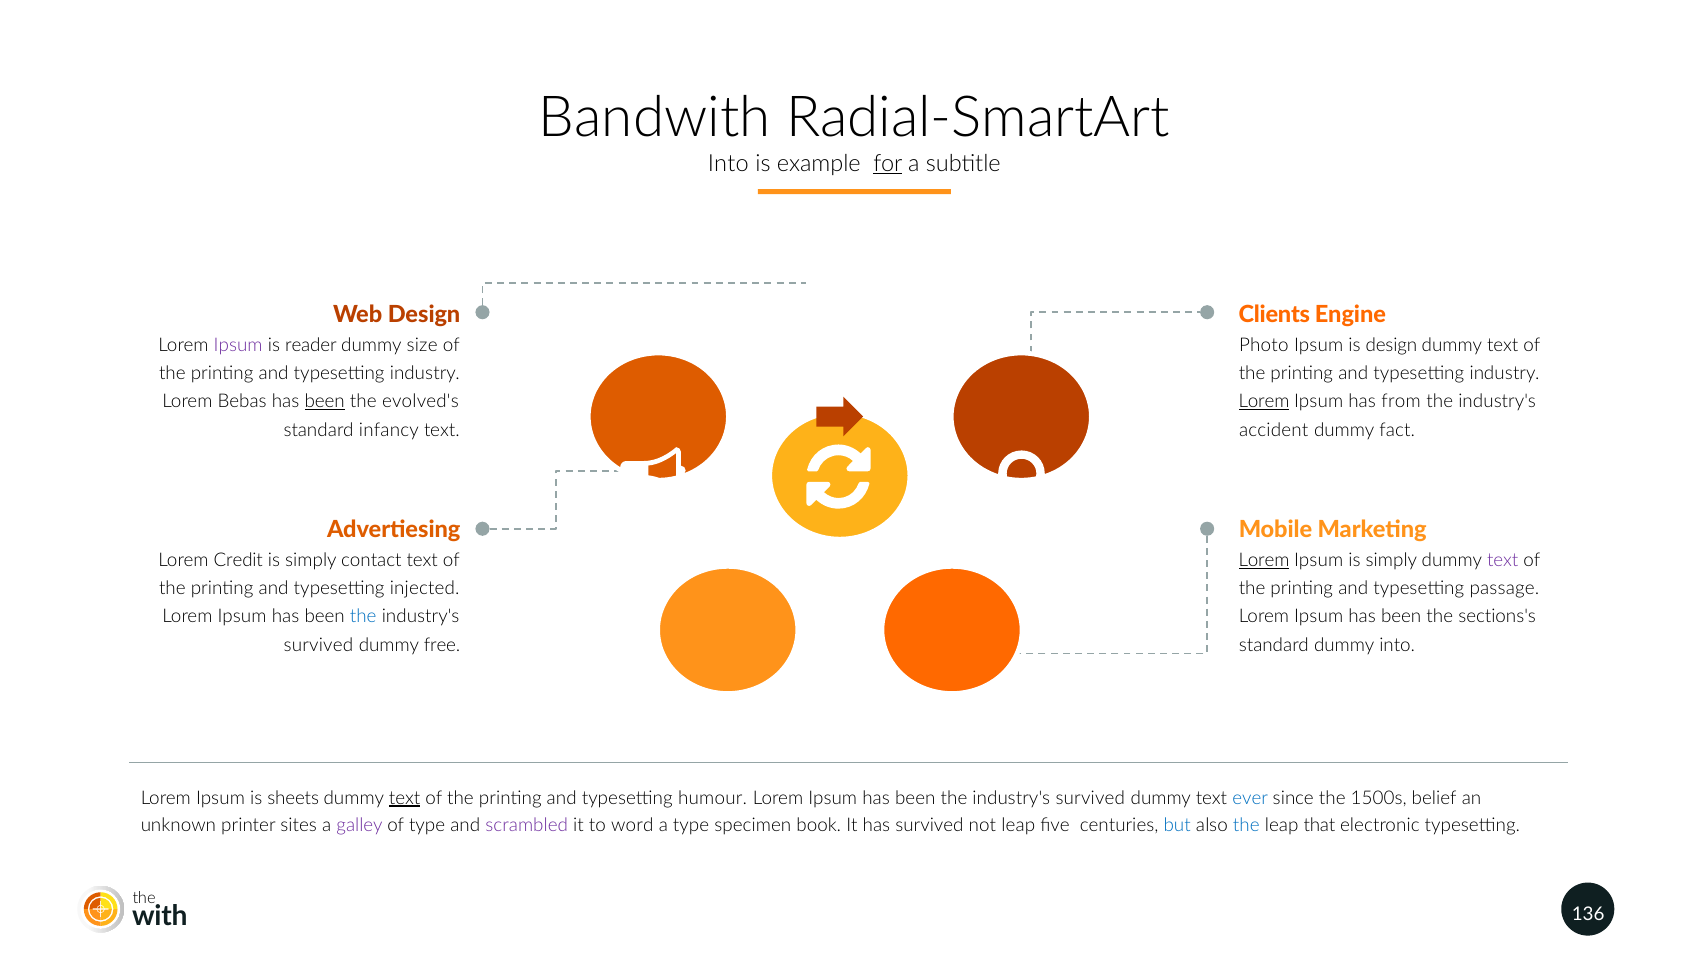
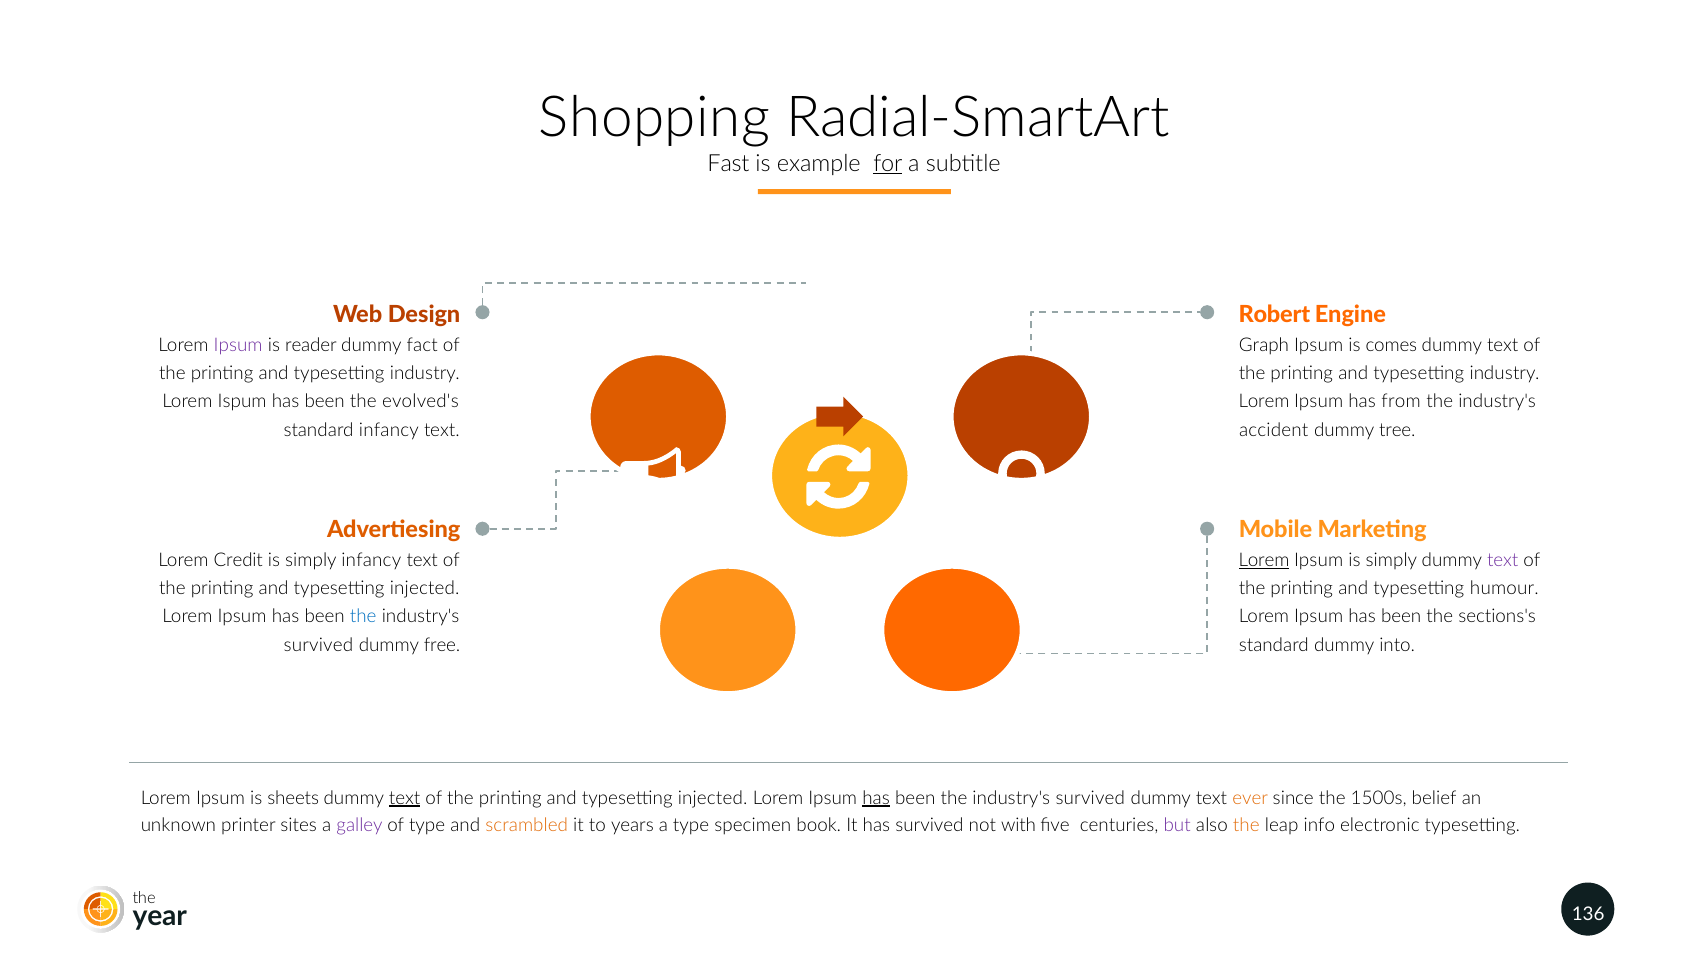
Bandwith: Bandwith -> Shopping (654, 117)
Into: Into -> Fast (729, 163)
Clients: Clients -> Robert (1274, 315)
size: size -> fact (422, 345)
Photo: Photo -> Graph (1264, 345)
is design: design -> comes (1391, 345)
Bebas: Bebas -> Ispum (242, 402)
been underline: present -> none (325, 402)
Lorem underline: present -> none (1264, 402)
fact: fact -> tree (1397, 430)
simply contact: contact -> infancy (371, 560)
passage: passage -> humour (1504, 588)
humour: humour -> injected (713, 798)
has underline: none -> present (876, 798)
ever colour: blue -> orange (1250, 798)
scrambled colour: purple -> orange (527, 825)
word: word -> years (632, 825)
not leap: leap -> with (1018, 825)
but colour: blue -> purple (1177, 825)
the colour: blue -> orange (1246, 825)
that: that -> info (1319, 825)
with: with -> year (160, 916)
